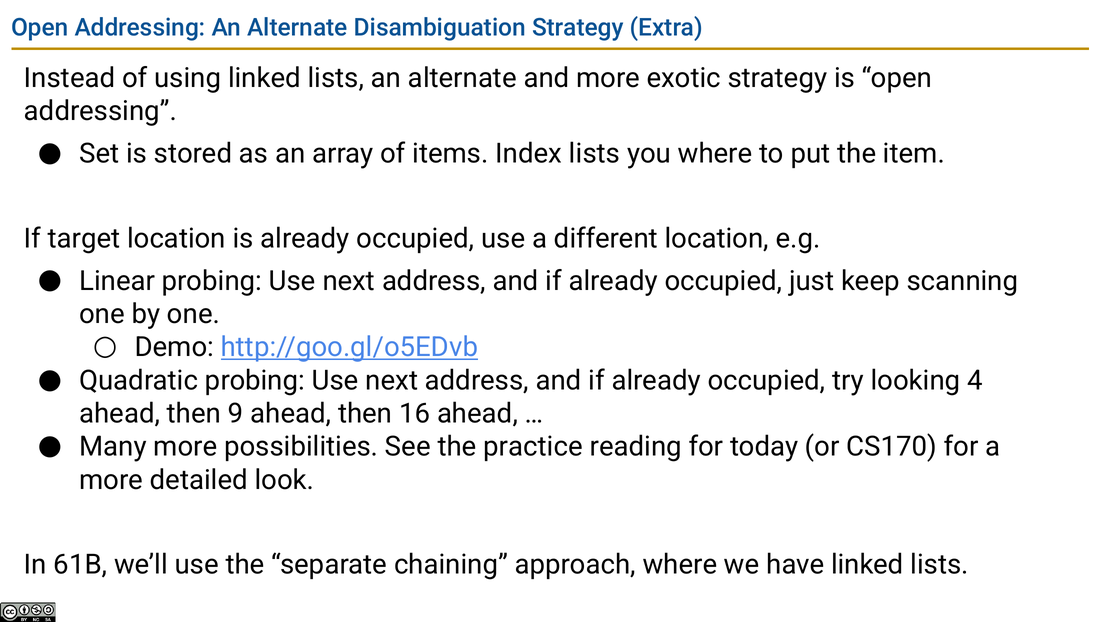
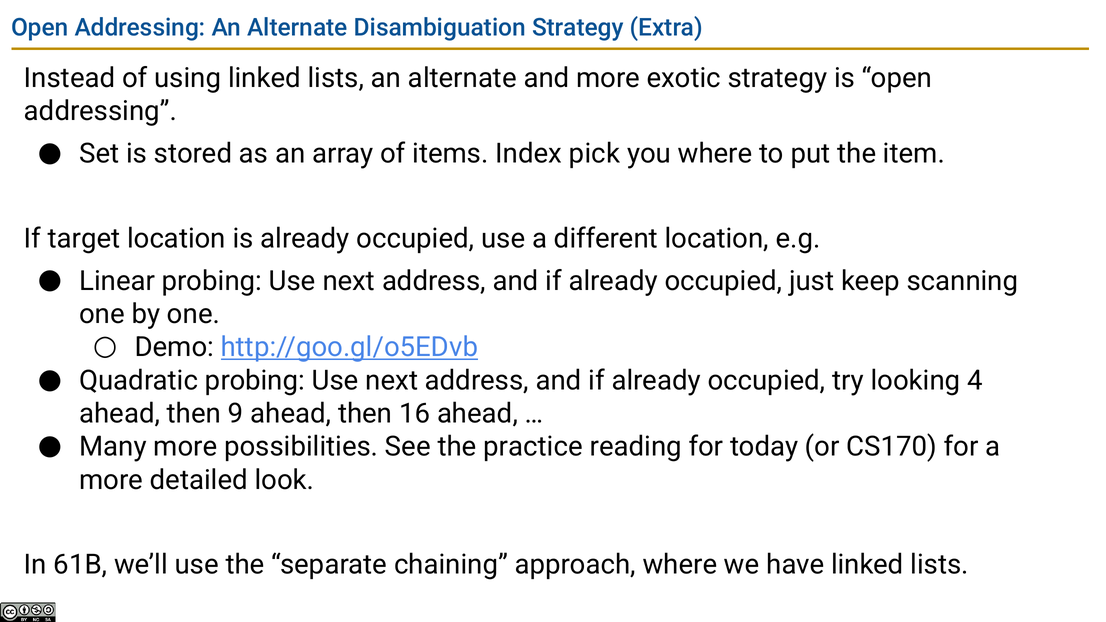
Index lists: lists -> pick (595, 154)
